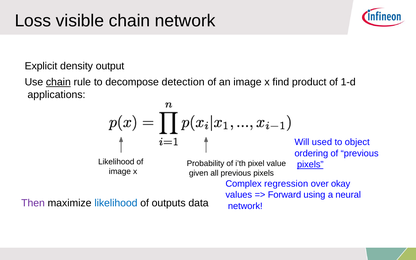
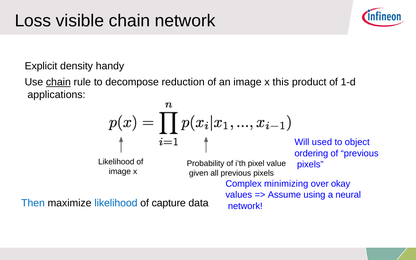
output: output -> handy (110, 66)
detection: detection -> reduction (183, 82)
find: find -> this (281, 82)
pixels underline: present -> none (310, 165)
regression: regression -> minimizing (286, 184)
Forward: Forward -> Assume (284, 195)
Then colour: purple -> blue (33, 203)
outputs: outputs -> capture (169, 203)
